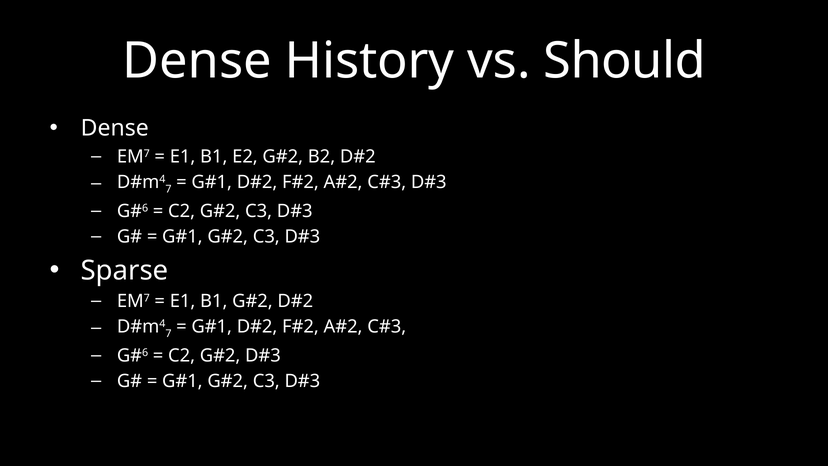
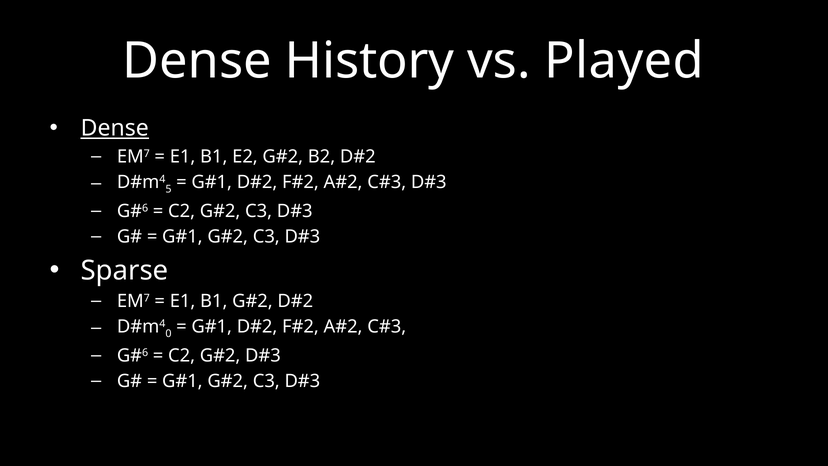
Should: Should -> Played (624, 61)
Dense underline: none -> present (115, 128)
7: 7 -> 5 (168, 189)
7: 7 -> 0 (168, 334)
